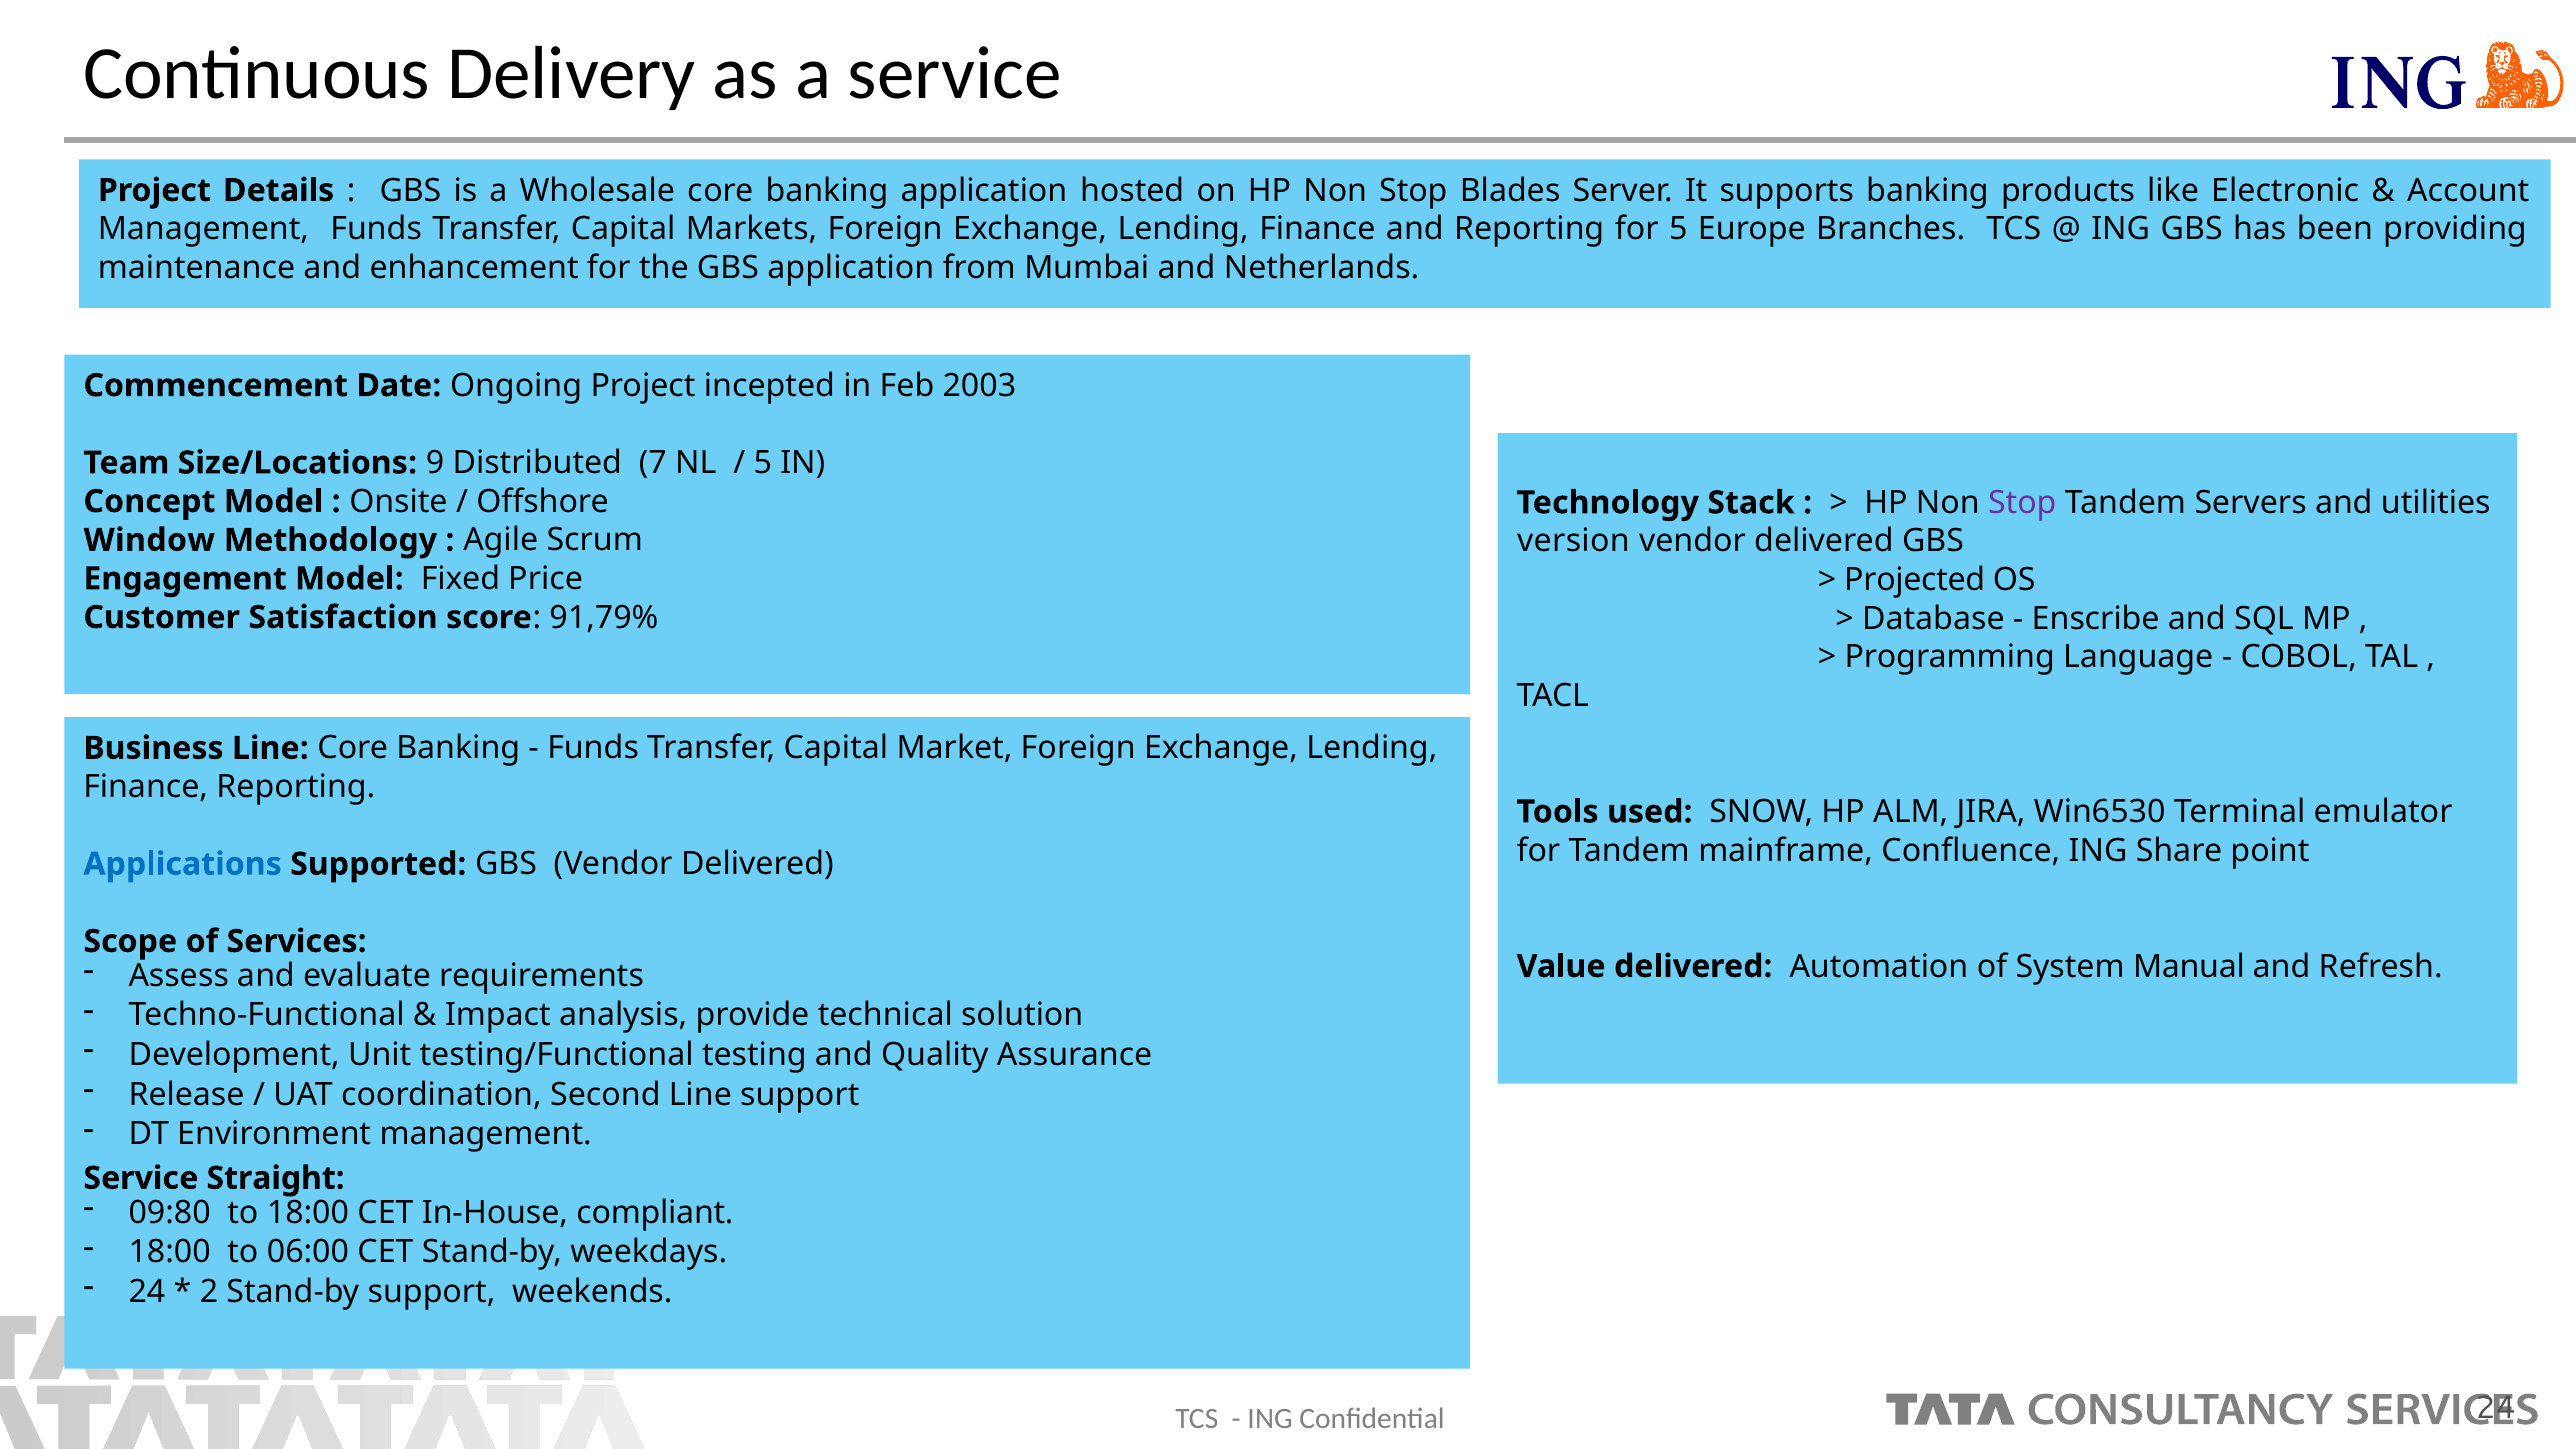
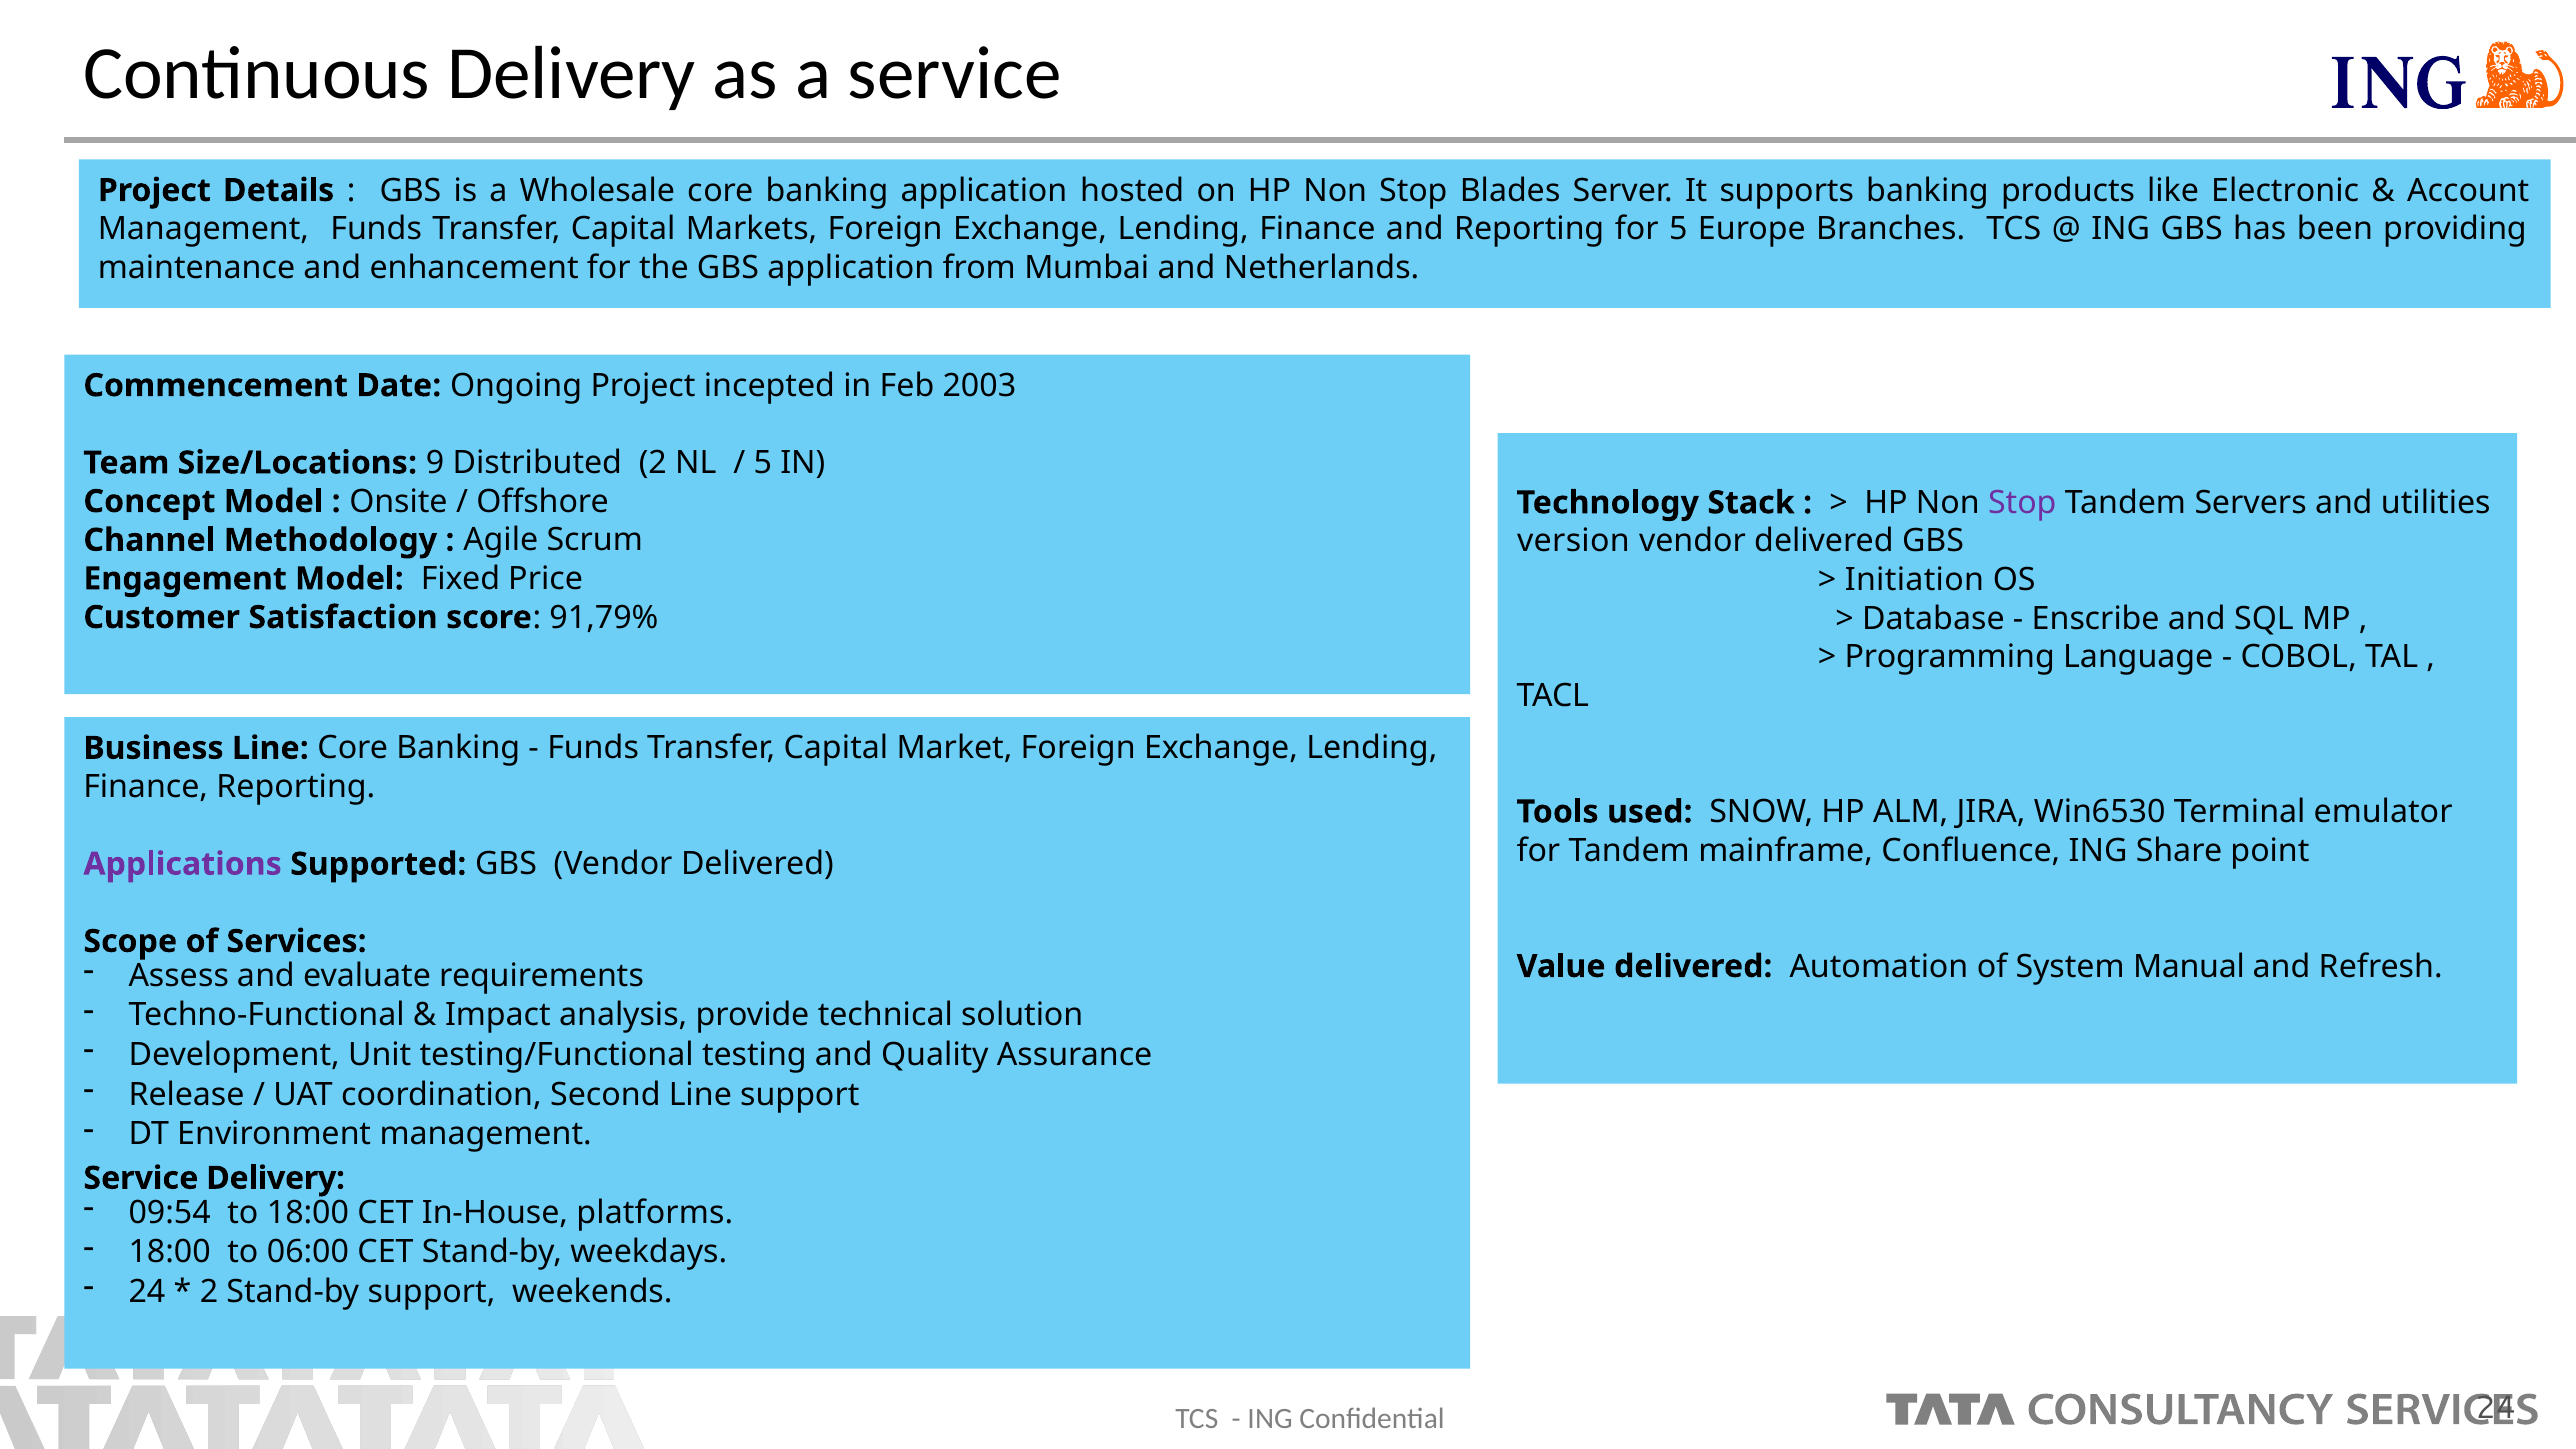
Distributed 7: 7 -> 2 (653, 463)
Window: Window -> Channel (149, 540)
Projected: Projected -> Initiation (1914, 580)
Applications colour: blue -> purple (183, 864)
Service Straight: Straight -> Delivery (276, 1178)
09:80: 09:80 -> 09:54 (170, 1212)
compliant: compliant -> platforms (655, 1212)
